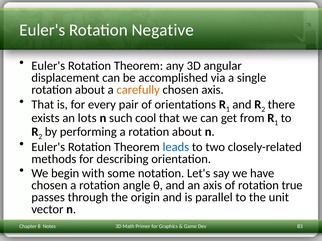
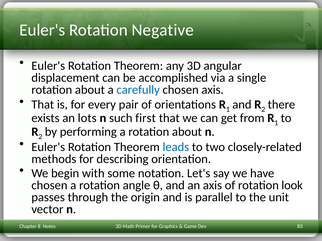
carefully colour: orange -> blue (138, 90)
cool: cool -> first (146, 118)
true: true -> look (292, 186)
